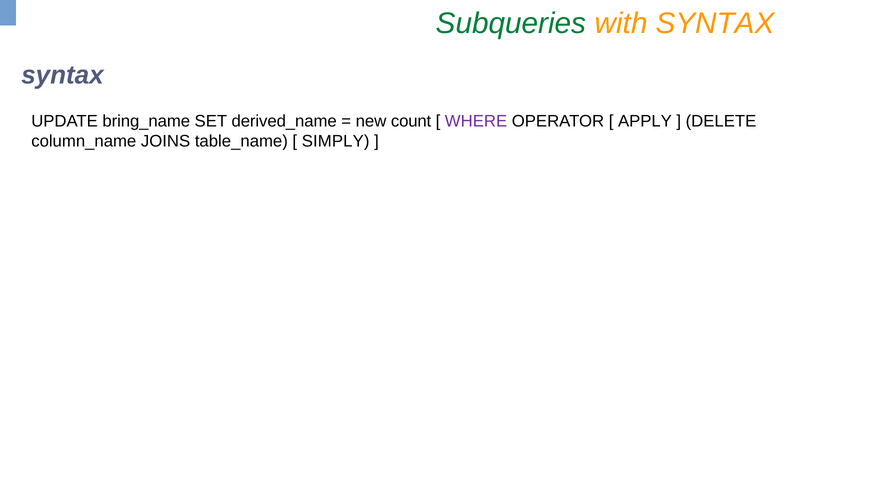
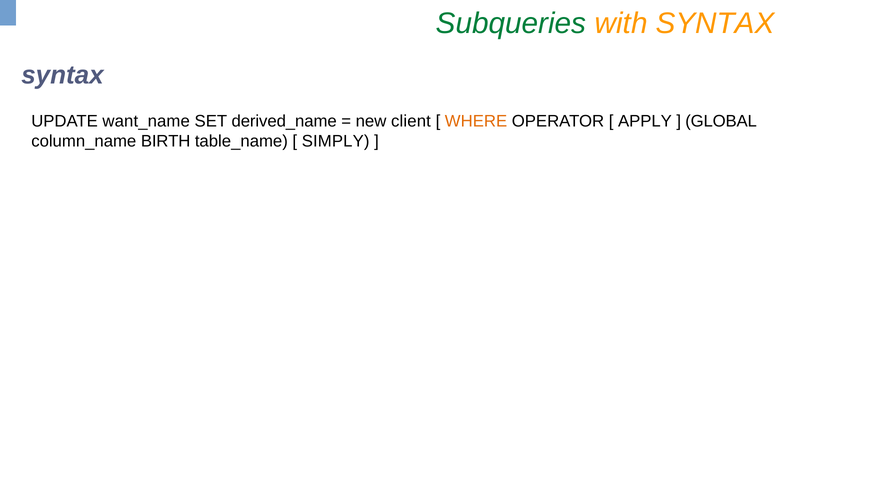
bring_name: bring_name -> want_name (146, 121)
count: count -> client (411, 121)
WHERE colour: purple -> orange (476, 121)
DELETE: DELETE -> GLOBAL (721, 121)
JOINS: JOINS -> BIRTH (166, 141)
